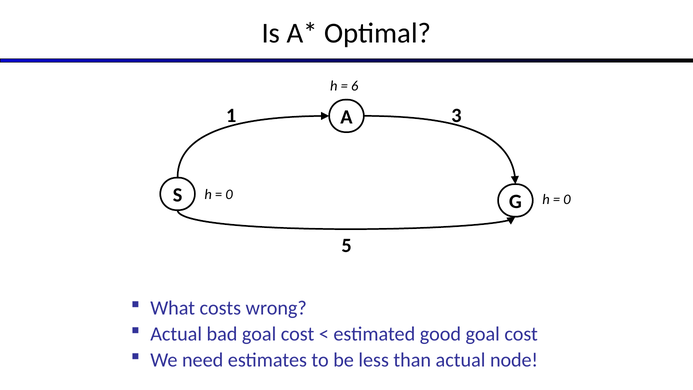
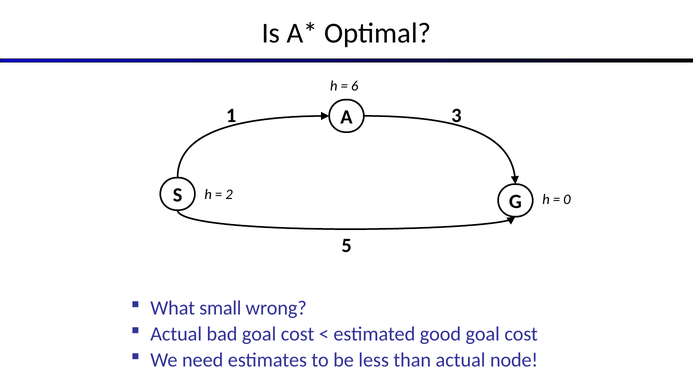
0: 0 -> 2 (229, 194)
costs: costs -> small (220, 308)
